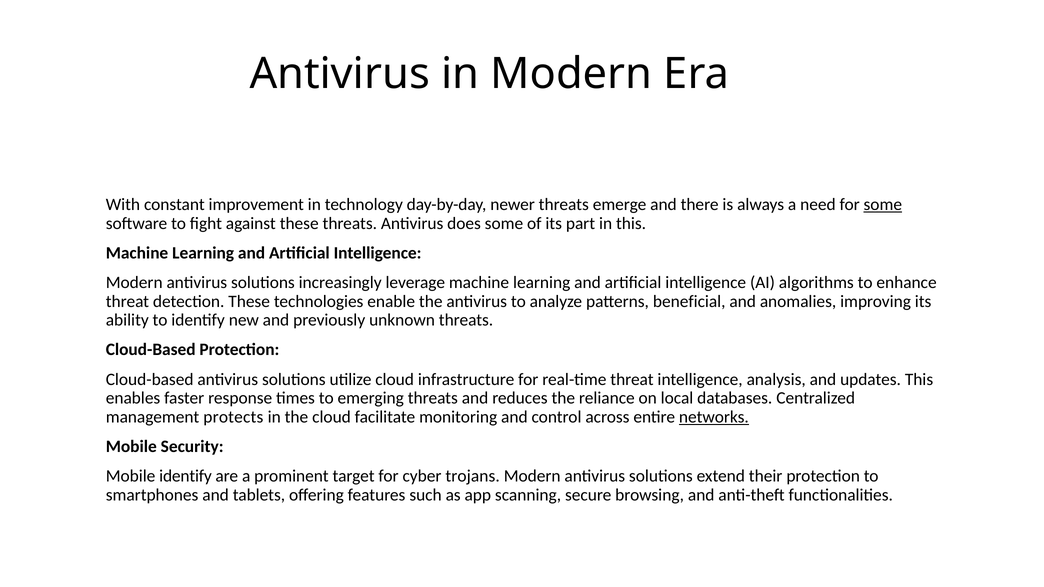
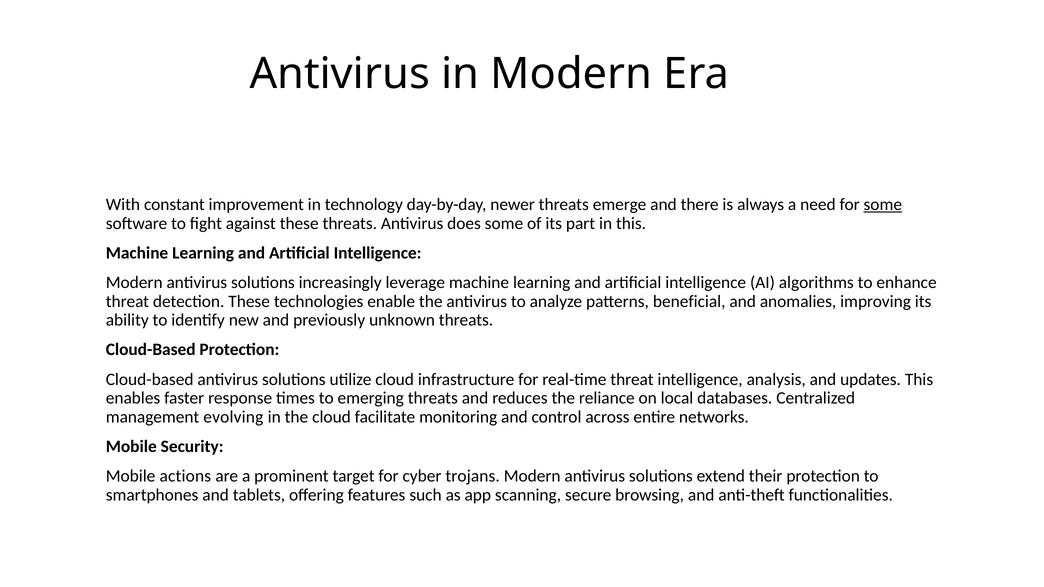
protects: protects -> evolving (233, 417)
networks underline: present -> none (714, 417)
Mobile identify: identify -> actions (185, 476)
